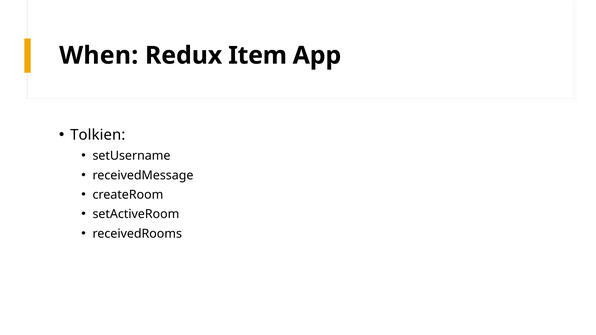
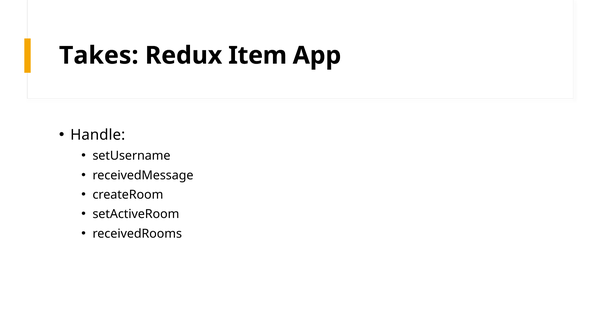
When: When -> Takes (99, 55)
Tolkien: Tolkien -> Handle (98, 135)
